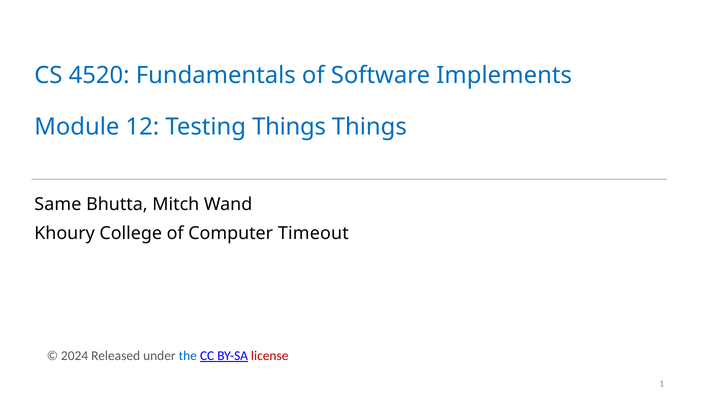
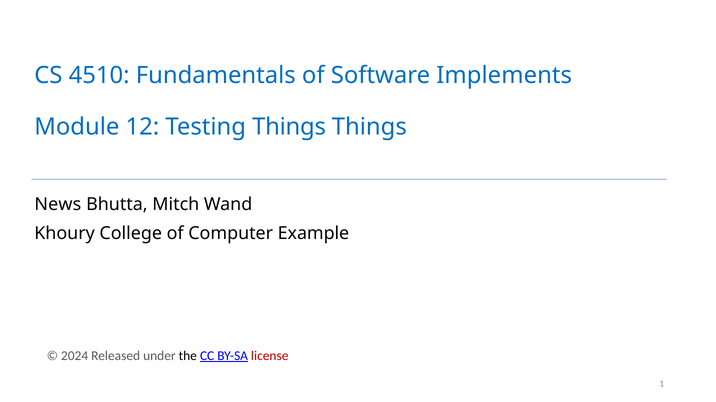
4520: 4520 -> 4510 (99, 76)
Same: Same -> News (58, 205)
Timeout: Timeout -> Example (313, 234)
the colour: blue -> black (188, 356)
